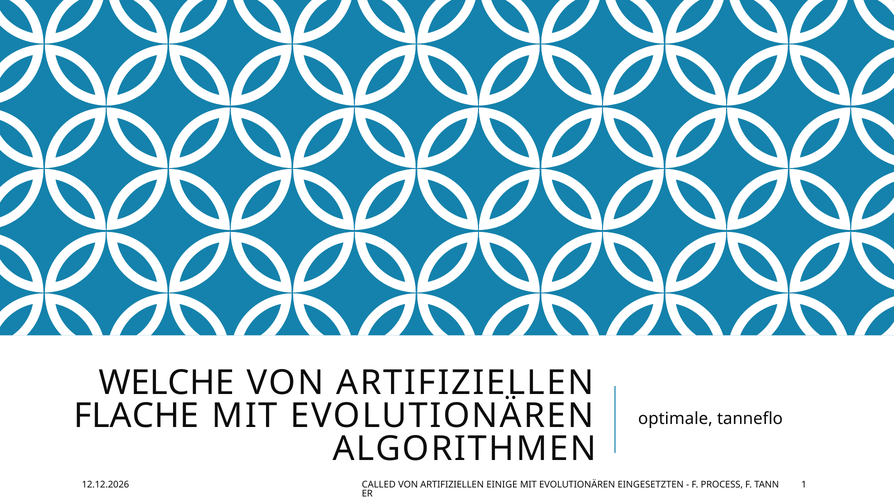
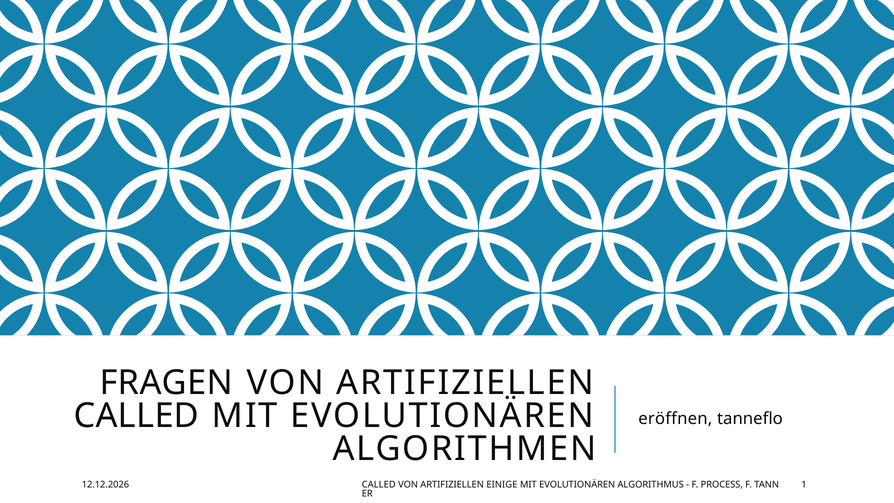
WELCHE: WELCHE -> FRAGEN (166, 383)
FLACHE: FLACHE -> CALLED (136, 416)
optimale: optimale -> eröffnen (675, 418)
EINGESETZTEN: EINGESETZTEN -> ALGORITHMUS (651, 484)
